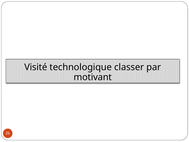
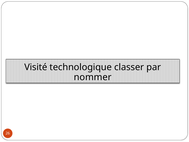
motivant: motivant -> nommer (93, 77)
